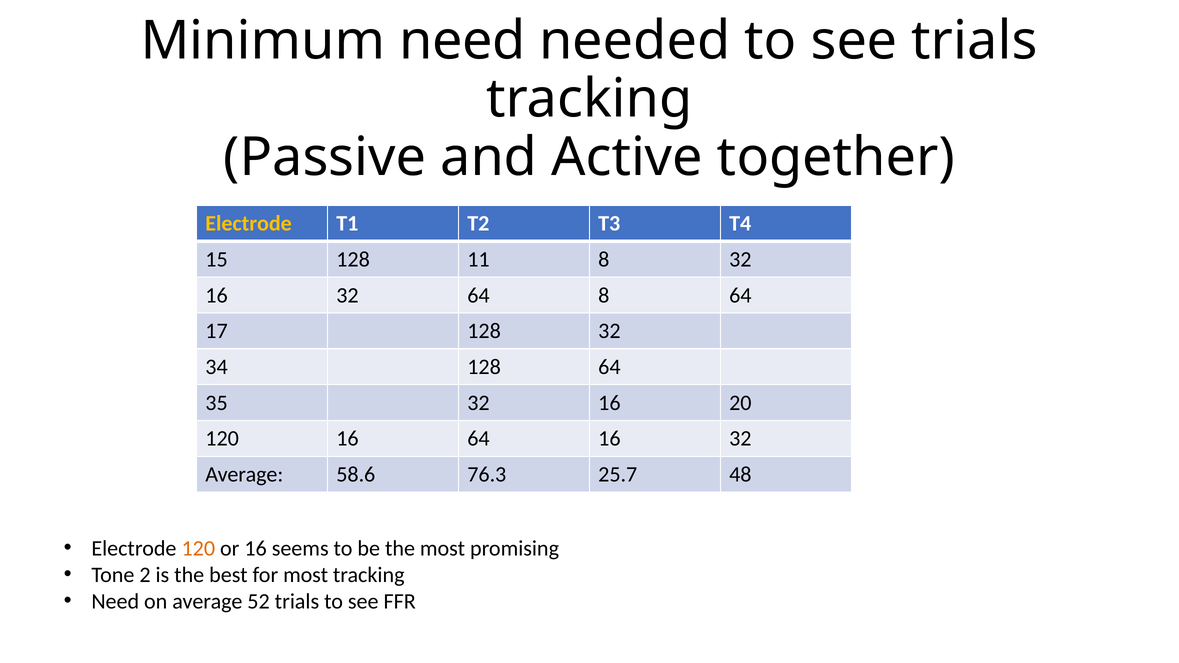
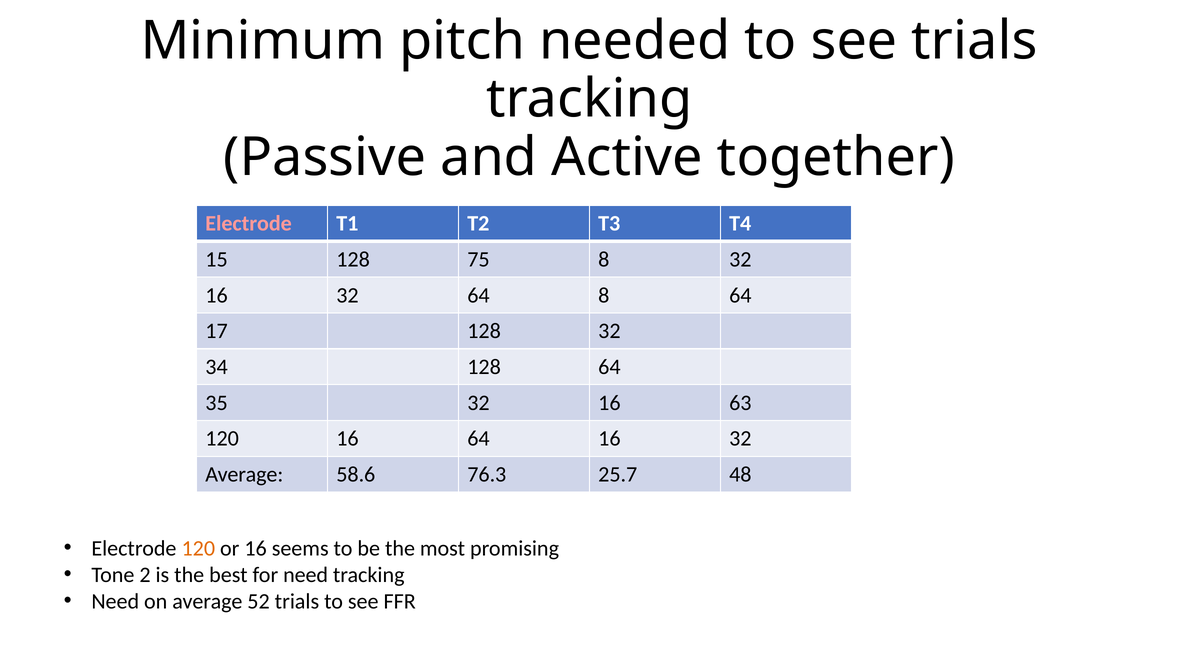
Minimum need: need -> pitch (462, 41)
Electrode colour: yellow -> pink (249, 224)
11: 11 -> 75 (478, 259)
20: 20 -> 63 (740, 403)
for most: most -> need (306, 575)
